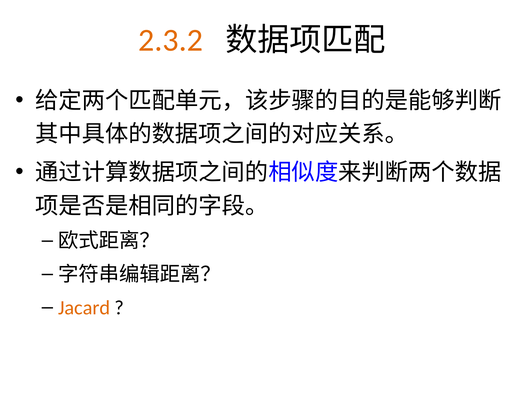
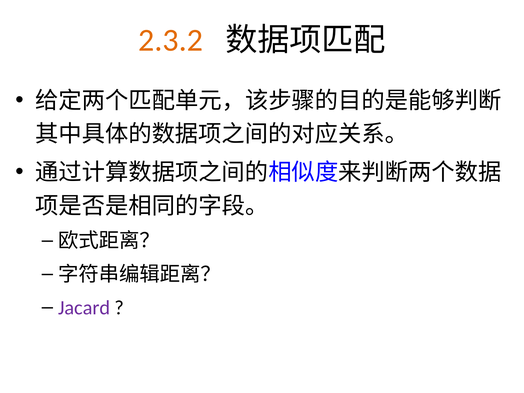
Jacard colour: orange -> purple (84, 308)
